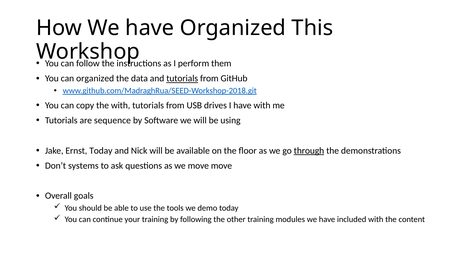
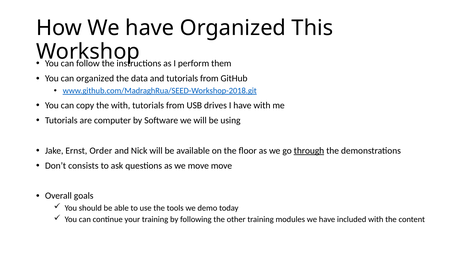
tutorials underline: present -> none (182, 78)
sequence: sequence -> computer (112, 120)
Ernst Today: Today -> Order (101, 150)
systems: systems -> consists (83, 165)
